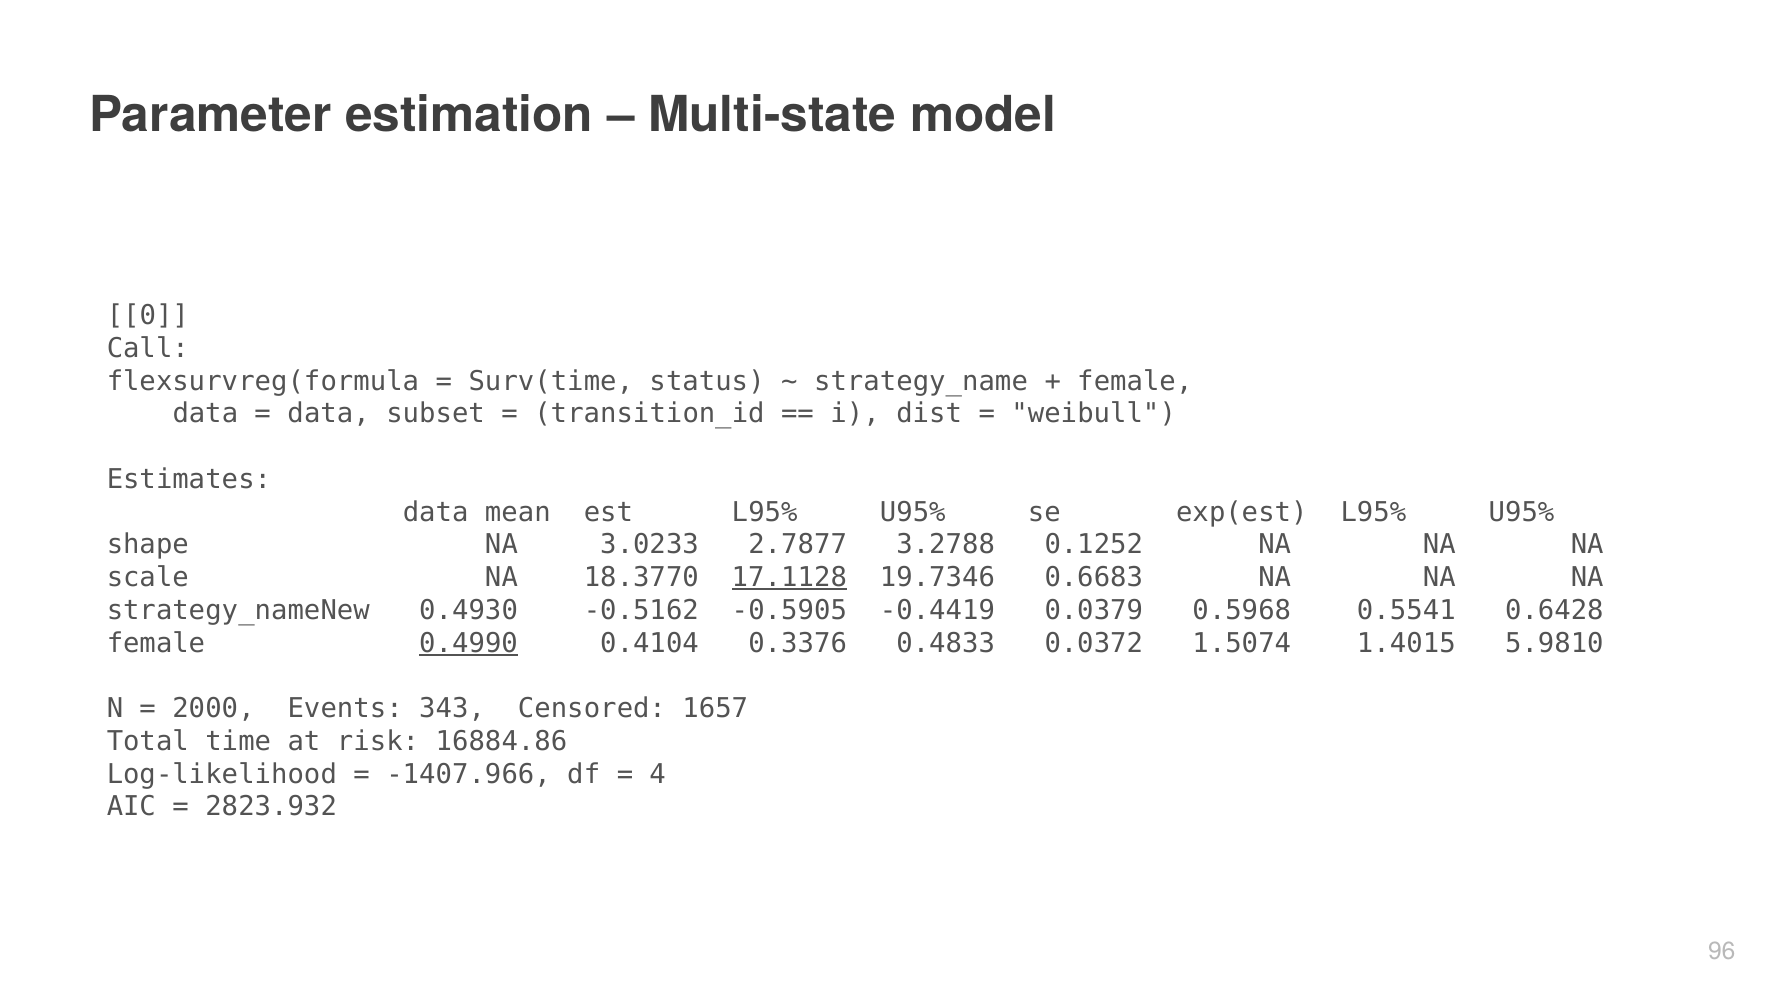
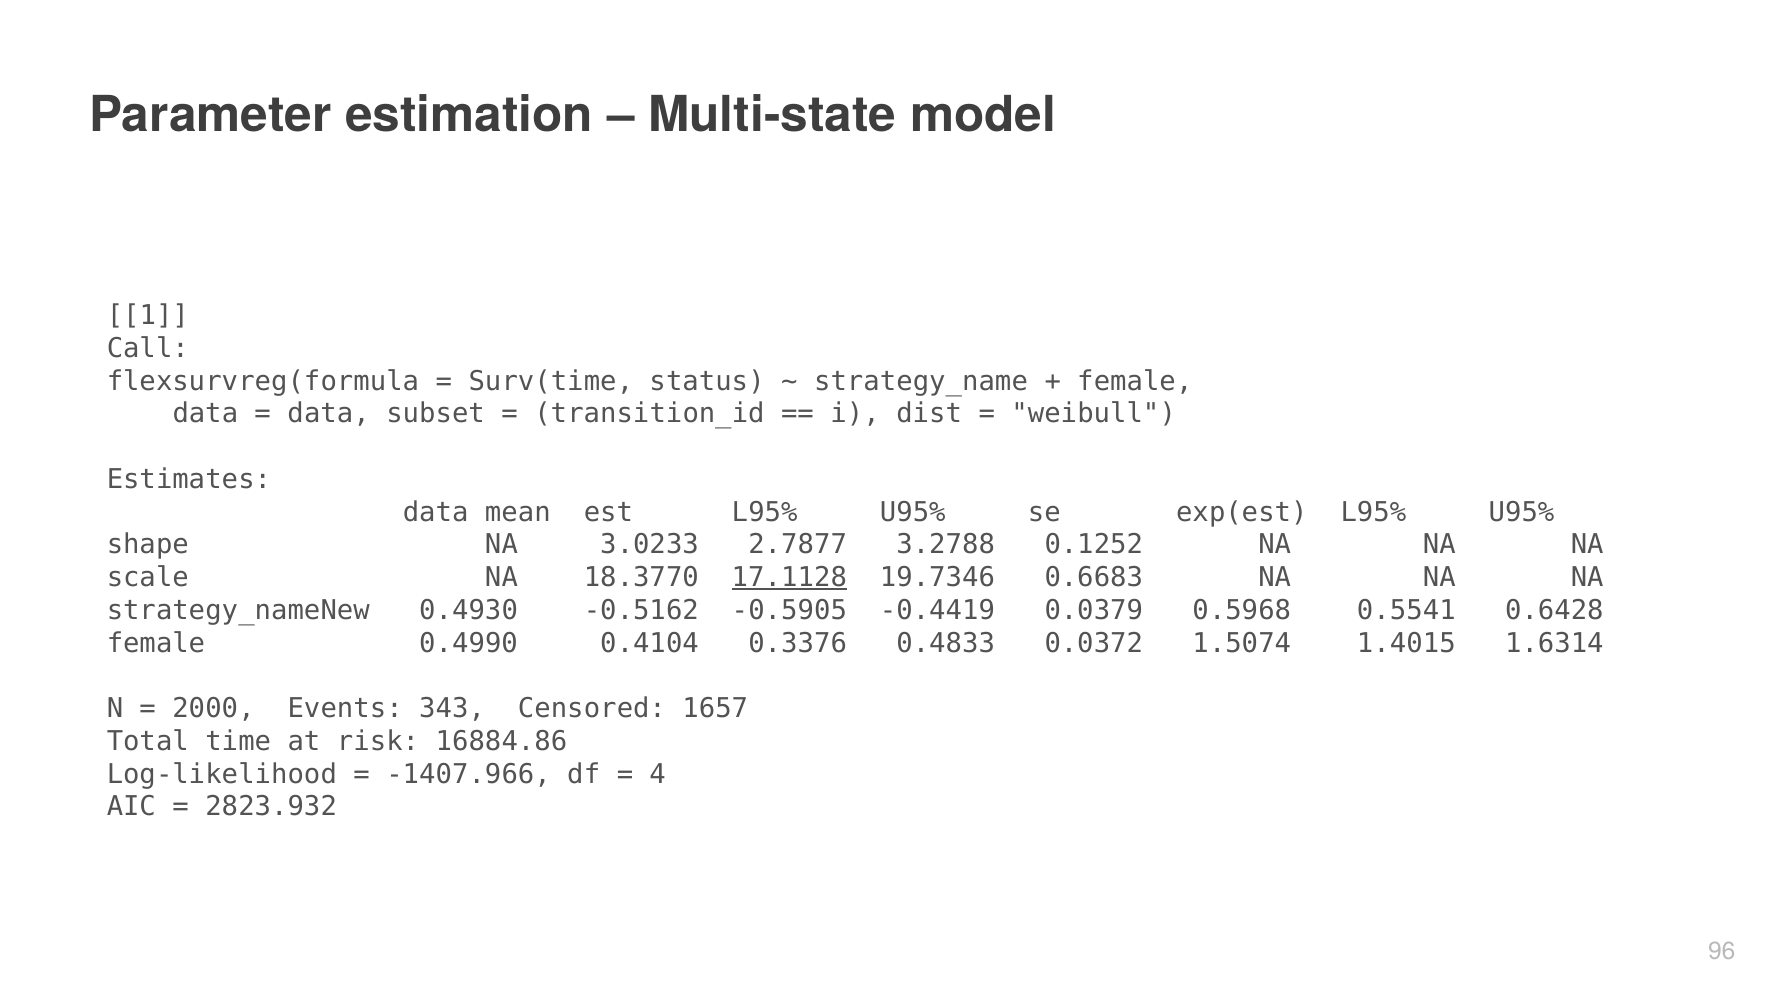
0: 0 -> 1 (148, 315)
0.4990 underline: present -> none (469, 643)
5.9810: 5.9810 -> 1.6314 (1554, 643)
